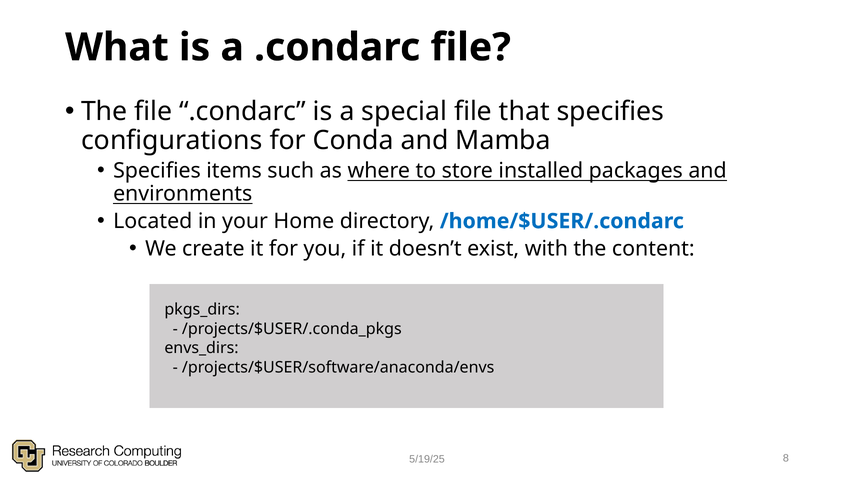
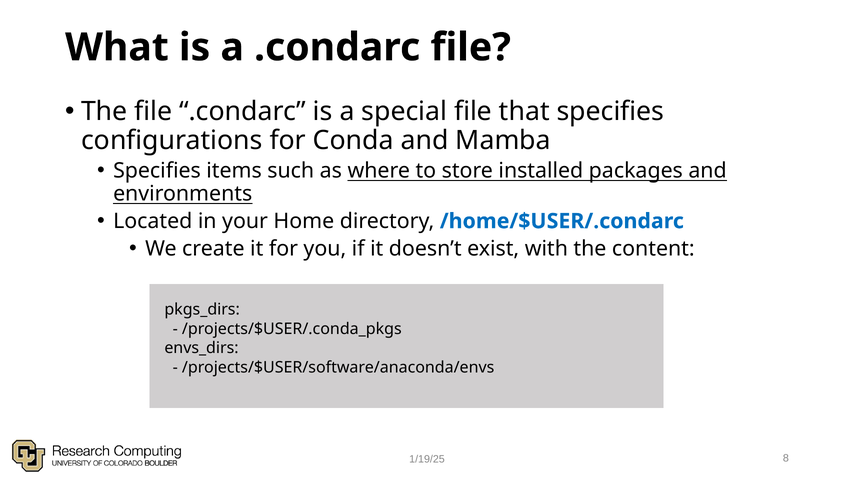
5/19/25: 5/19/25 -> 1/19/25 (427, 460)
